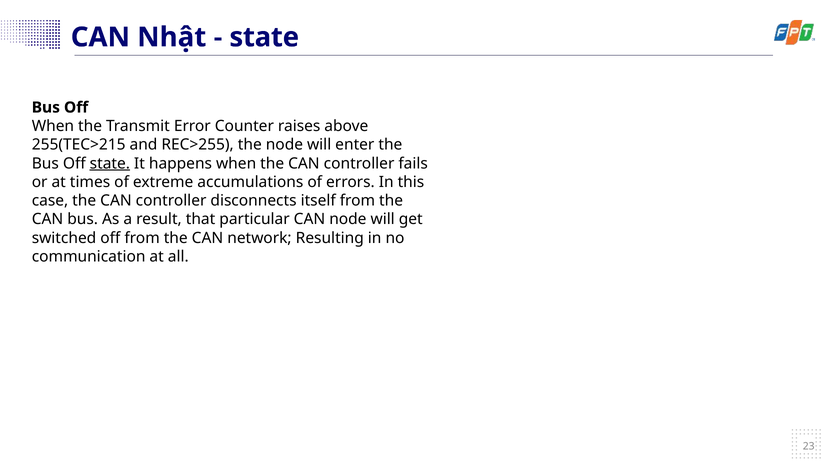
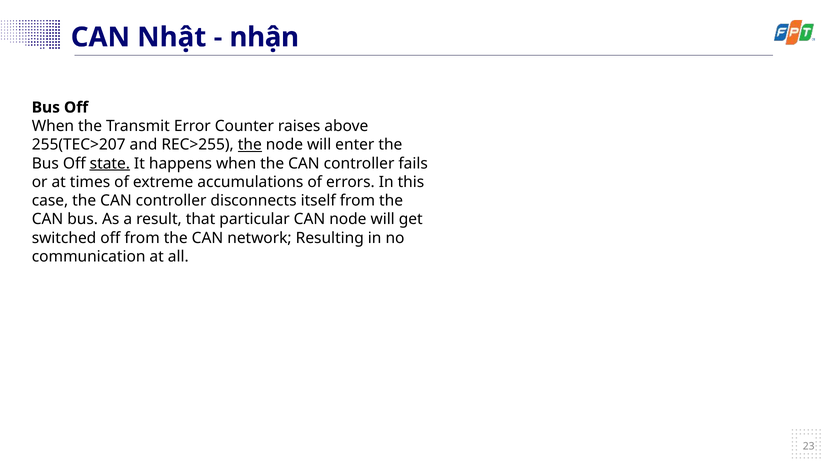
state: state -> nhận (264, 37)
255(TEC>215: 255(TEC>215 -> 255(TEC>207 (79, 145)
the underline: none -> present (250, 145)
